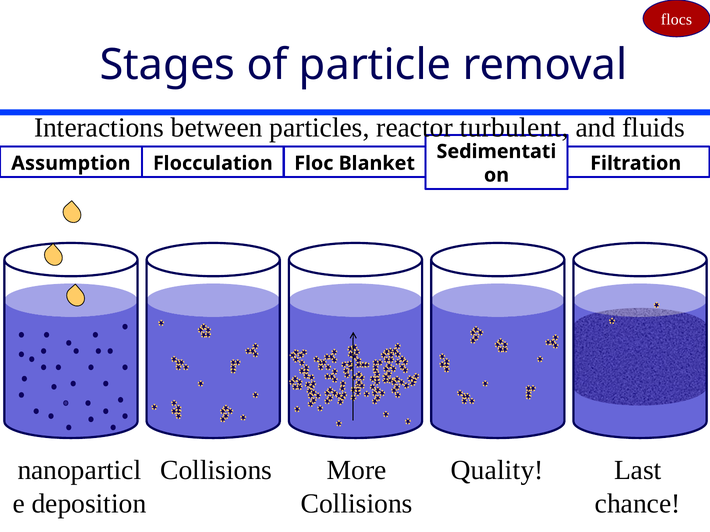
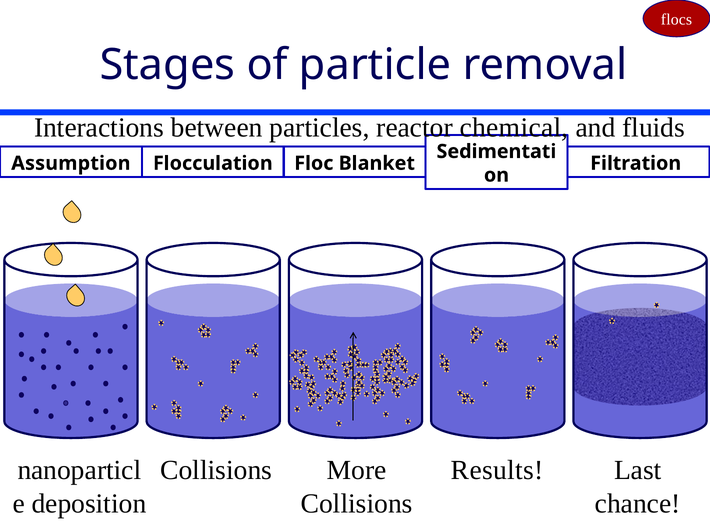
turbulent: turbulent -> chemical (514, 128)
Quality: Quality -> Results (497, 471)
